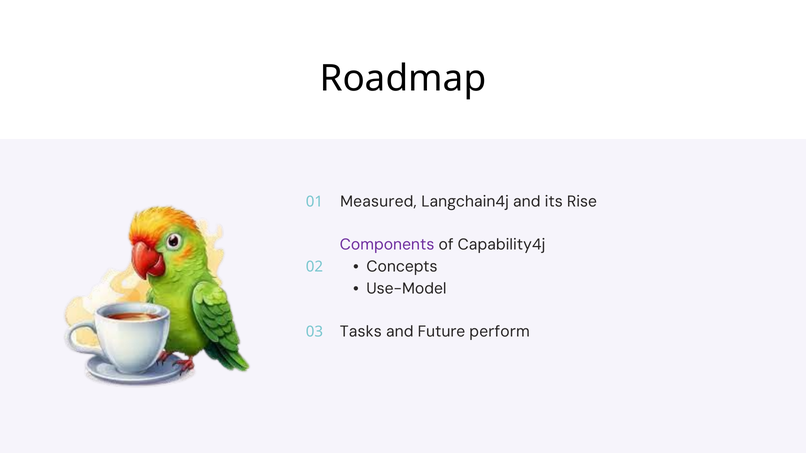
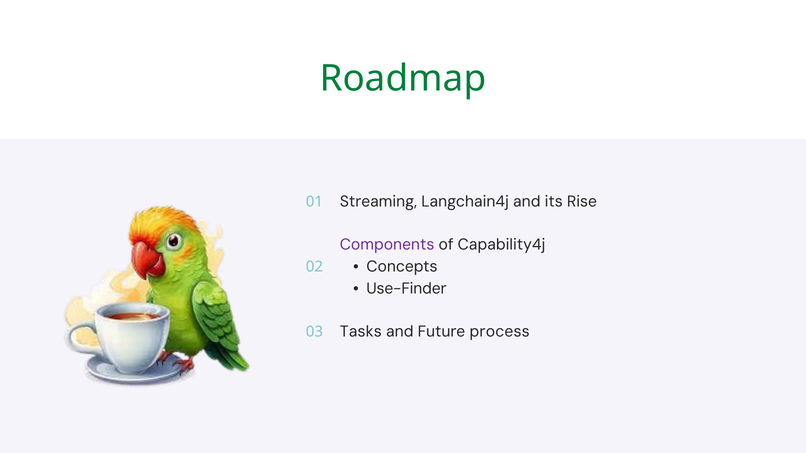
Roadmap colour: black -> green (403, 79)
Measured: Measured -> Streaming (378, 202)
Use-Model: Use-Model -> Use-Finder (407, 289)
perform: perform -> process (500, 332)
